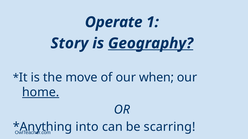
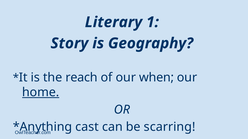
Operate: Operate -> Literary (114, 22)
Geography underline: present -> none (151, 43)
move: move -> reach (82, 78)
into: into -> cast (87, 127)
